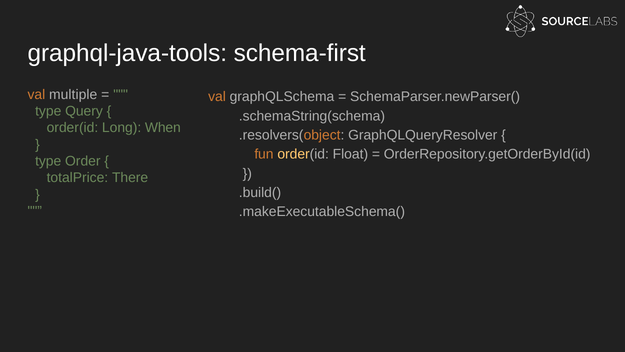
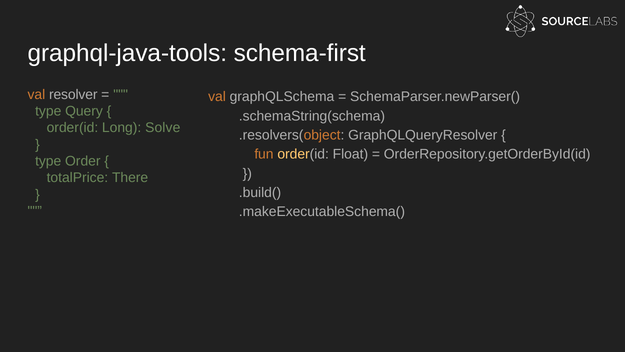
multiple: multiple -> resolver (73, 94)
When: When -> Solve (163, 128)
